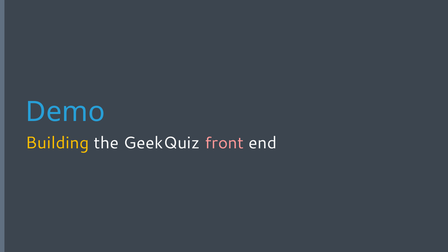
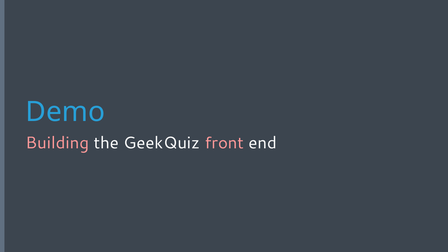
Building colour: yellow -> pink (57, 143)
